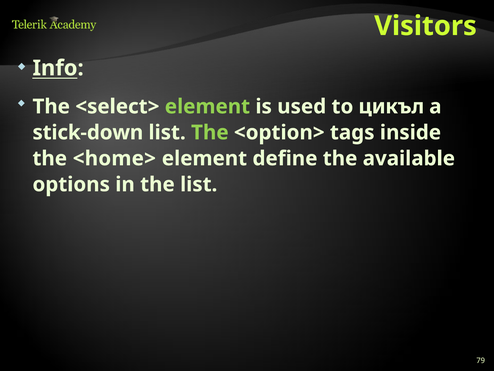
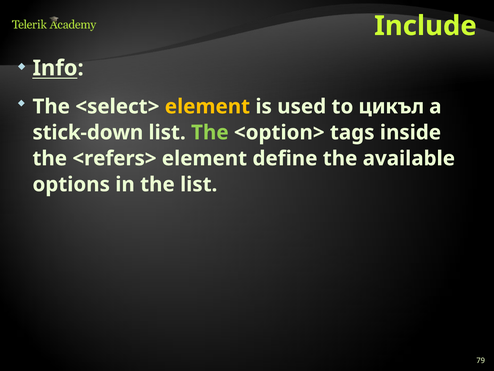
Visitors: Visitors -> Include (425, 26)
element colour: light green -> yellow (207, 106)
<home>: <home> -> <refers> (114, 158)
